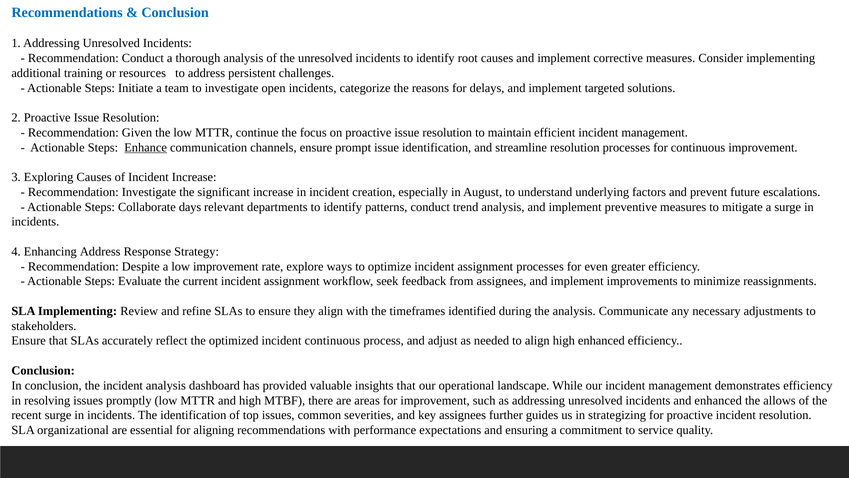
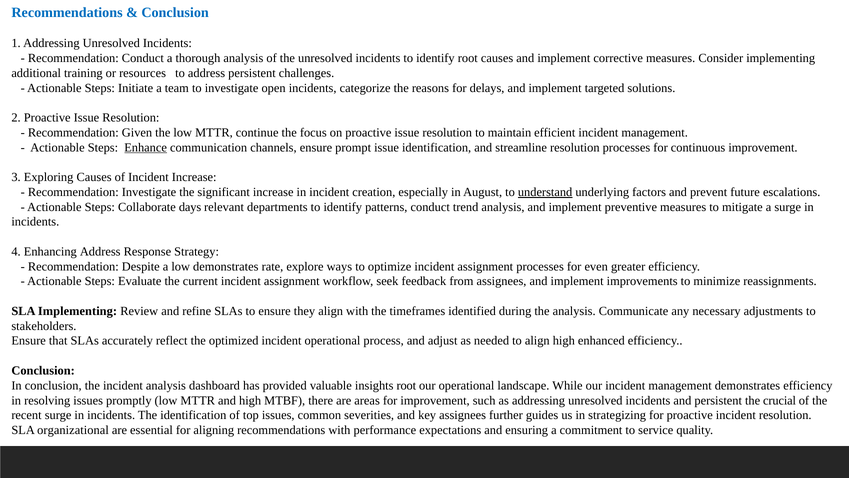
understand underline: none -> present (545, 192)
low improvement: improvement -> demonstrates (226, 266)
incident continuous: continuous -> operational (332, 341)
insights that: that -> root (406, 385)
and enhanced: enhanced -> persistent (718, 400)
allows: allows -> crucial (780, 400)
